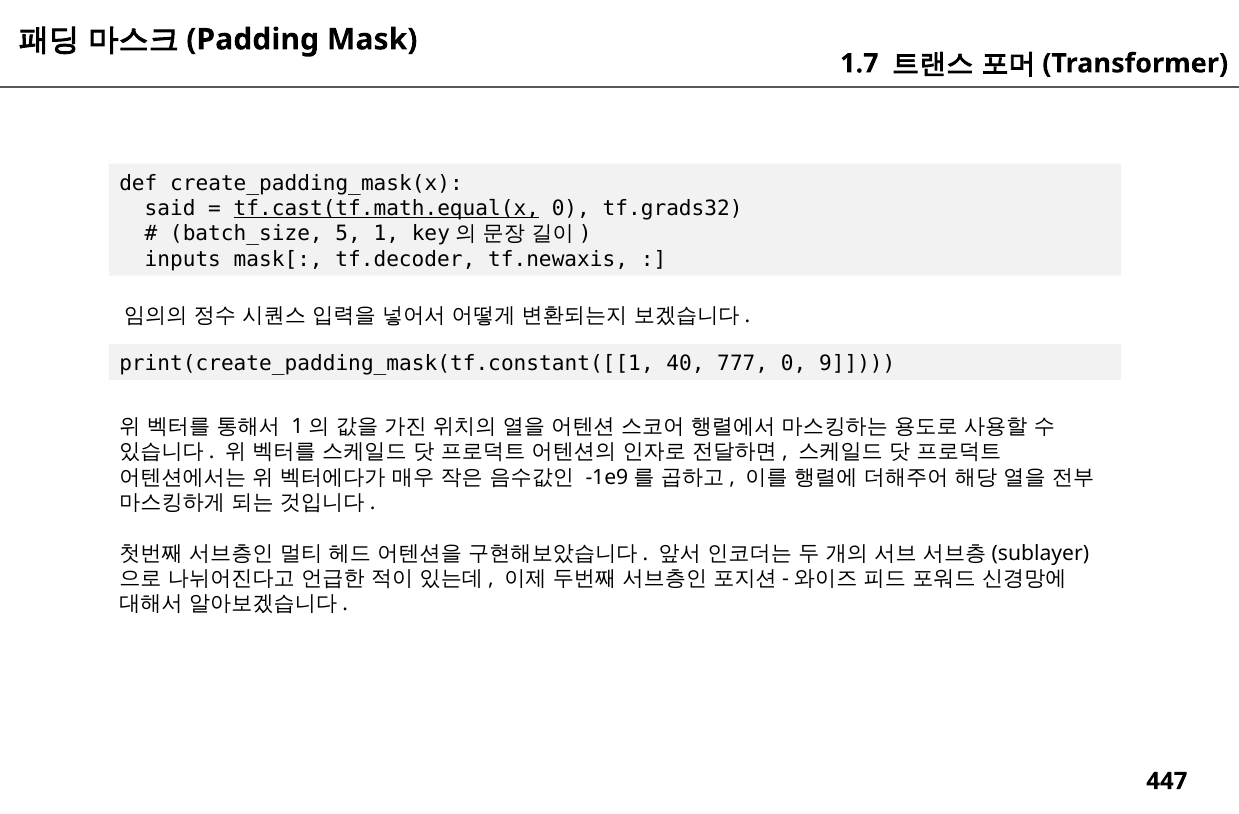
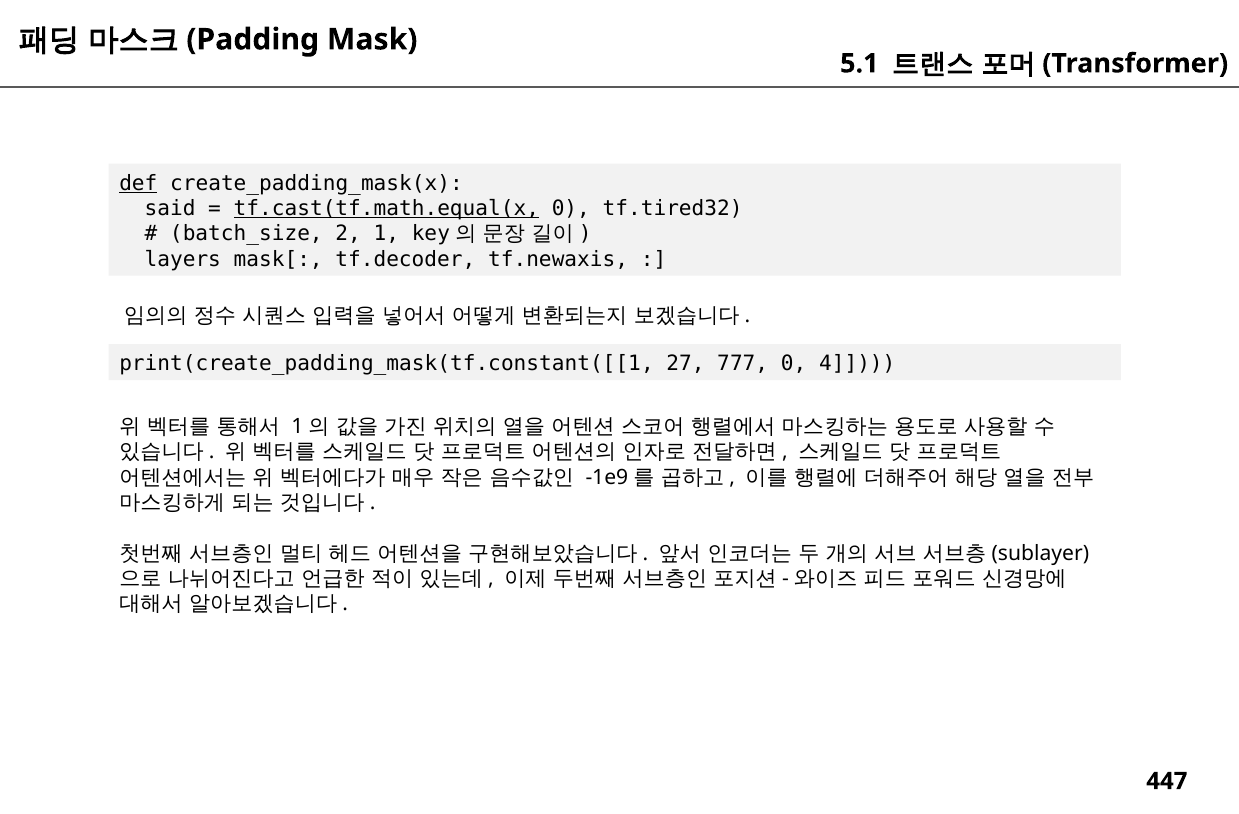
1.7: 1.7 -> 5.1 (859, 64)
def underline: none -> present (138, 183)
tf.grads32: tf.grads32 -> tf.tired32 (673, 208)
5: 5 -> 2 (348, 234)
inputs: inputs -> layers (183, 259)
40: 40 -> 27 (685, 364)
9: 9 -> 4 (857, 364)
